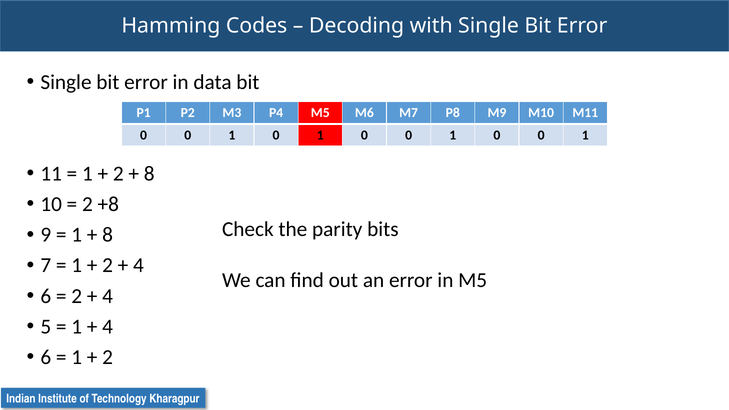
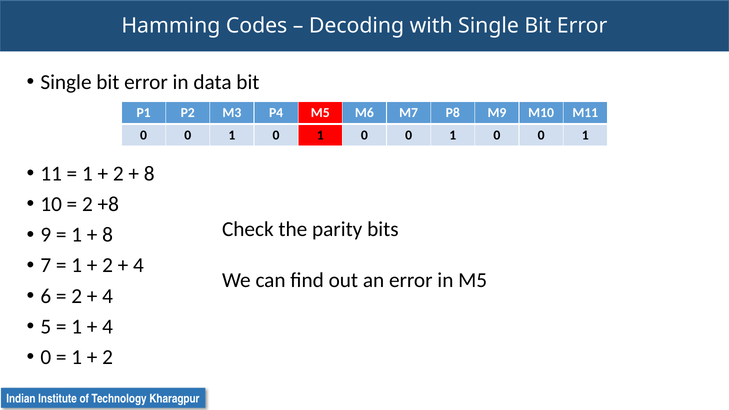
6: 6 -> 0 (46, 357)
